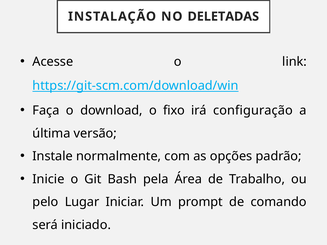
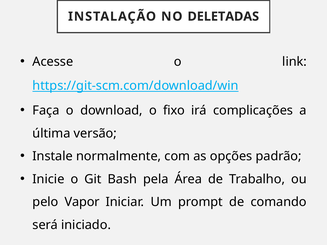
configuração: configuração -> complicações (253, 111)
Lugar: Lugar -> Vapor (82, 202)
